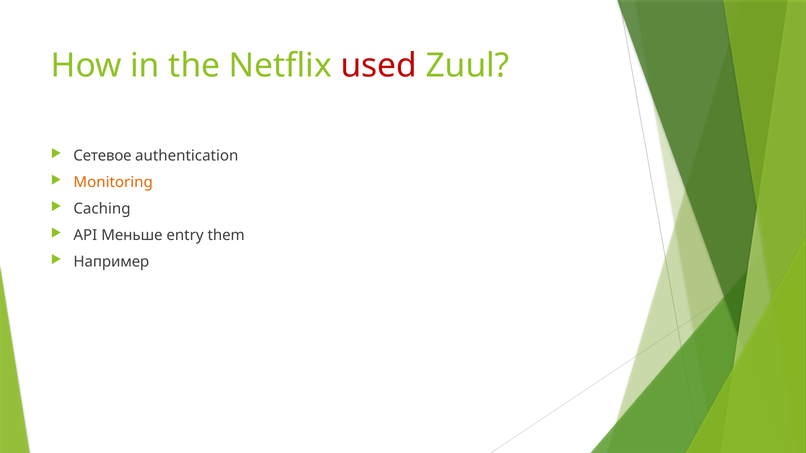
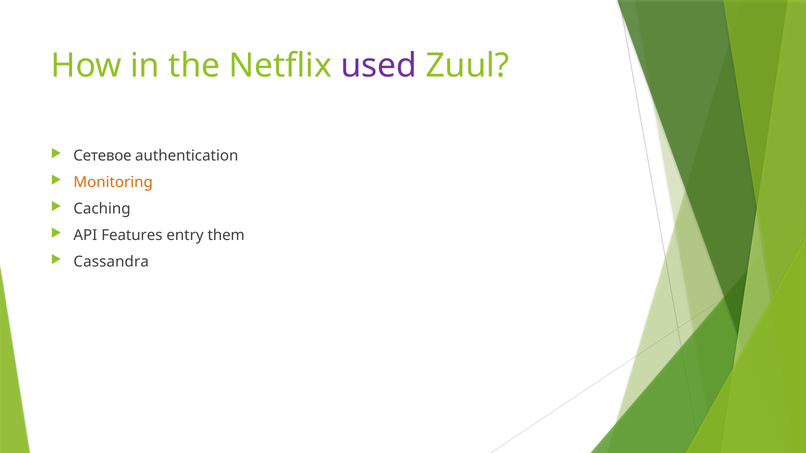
used colour: red -> purple (379, 66)
Меньше: Меньше -> Features (132, 236)
Например: Например -> Cassandra (111, 262)
